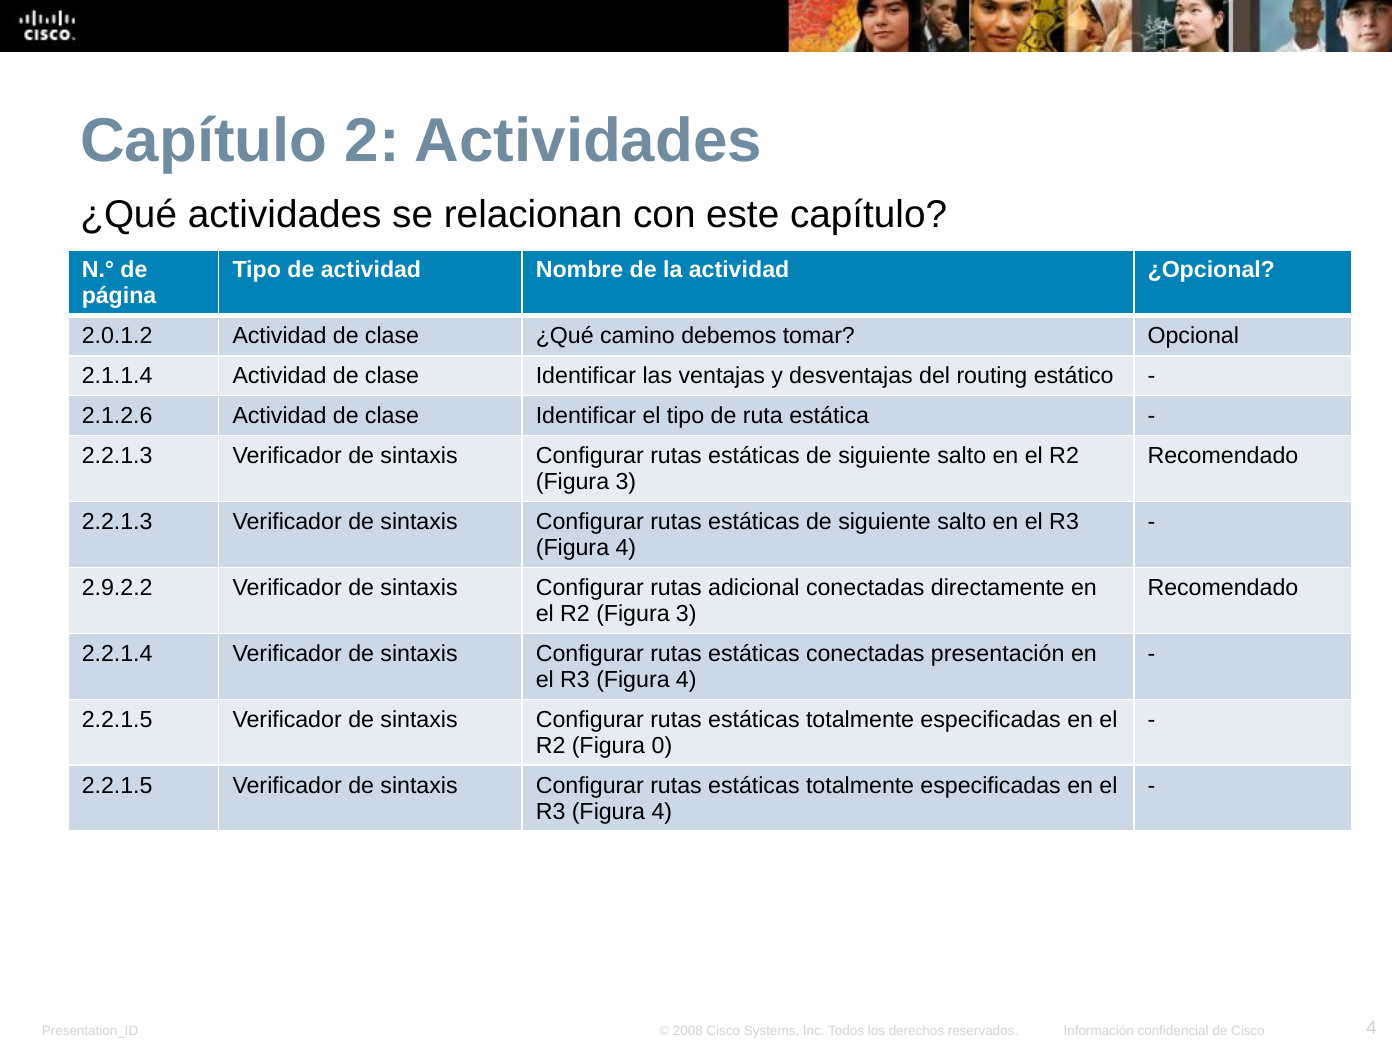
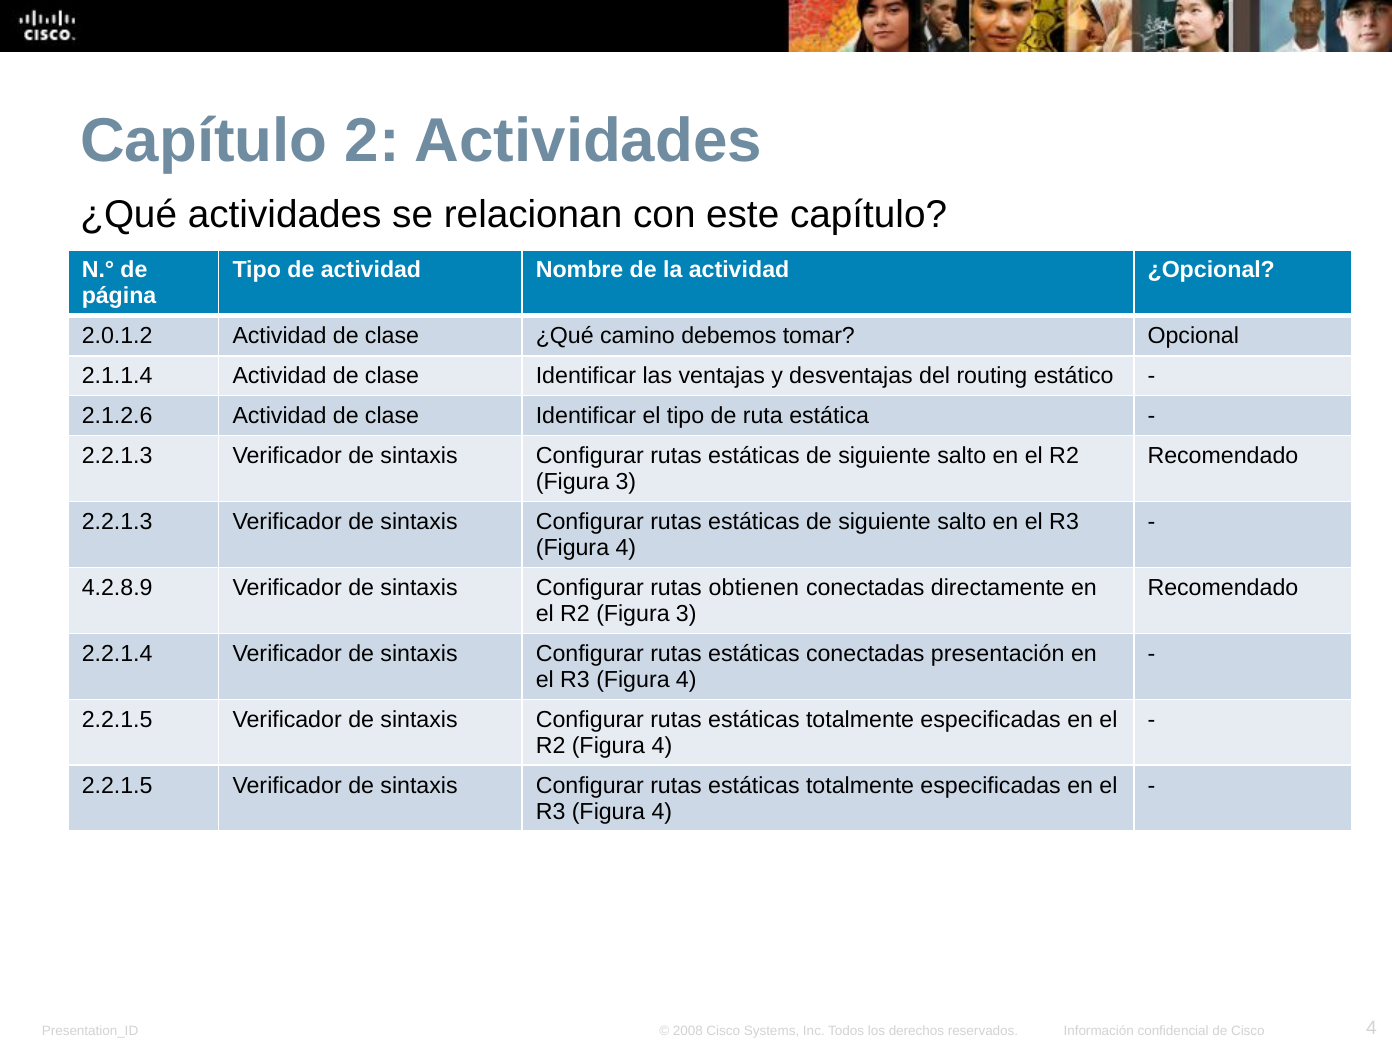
2.9.2.2: 2.9.2.2 -> 4.2.8.9 (117, 588)
adicional: adicional -> obtienen (754, 588)
R2 Figura 0: 0 -> 4 (662, 746)
